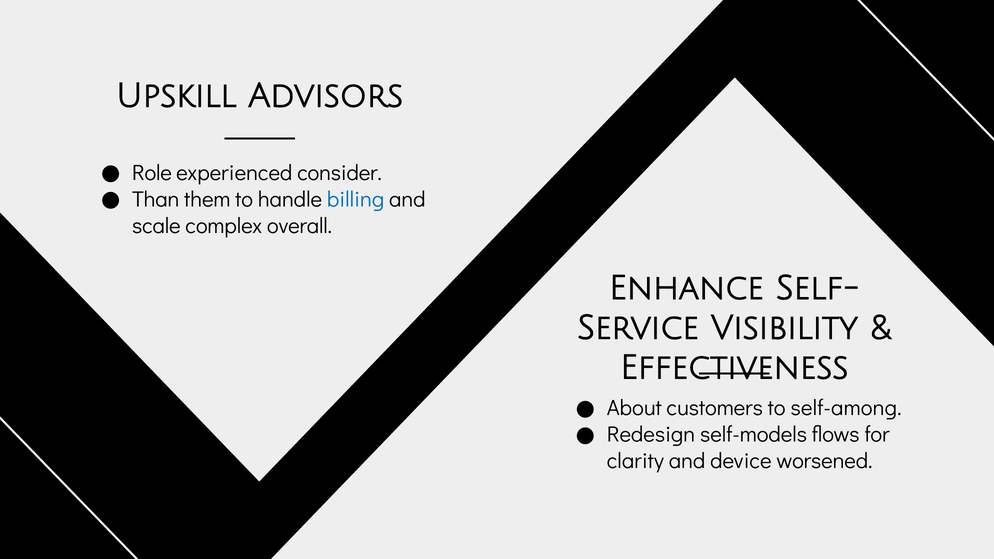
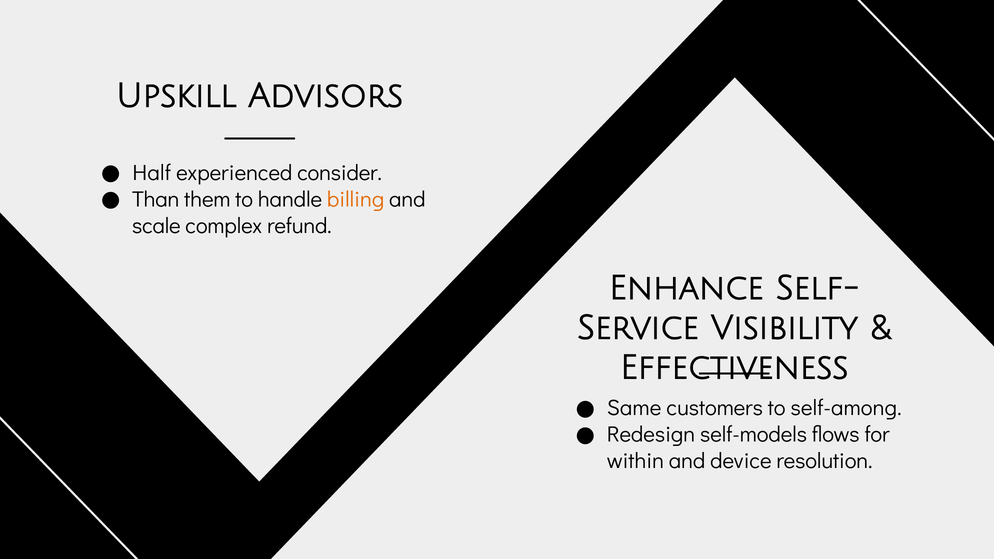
Role: Role -> Half (152, 173)
billing colour: blue -> orange (356, 200)
overall: overall -> refund (299, 226)
About: About -> Same (634, 408)
clarity: clarity -> within (635, 461)
worsened: worsened -> resolution (824, 461)
